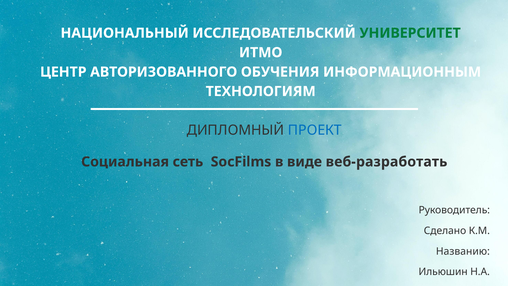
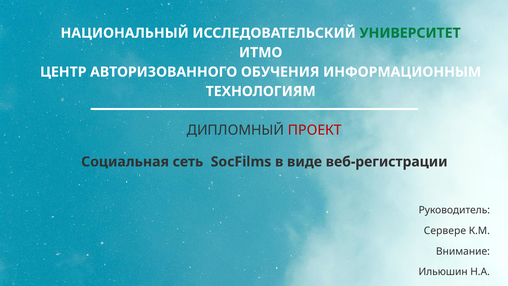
ПРОЕКТ colour: blue -> red (315, 130)
веб-разработать: веб-разработать -> веб-регистрации (387, 162)
Сделано: Сделано -> Сервере (445, 231)
Названию: Названию -> Внимание (463, 251)
